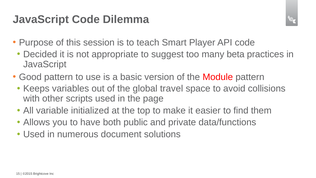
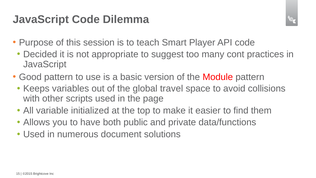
beta: beta -> cont (236, 54)
